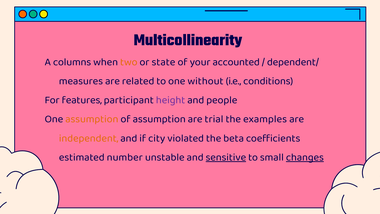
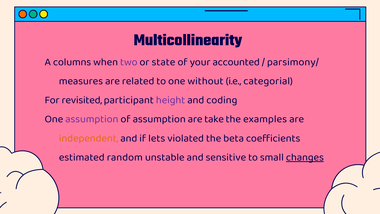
two colour: orange -> purple (129, 62)
dependent/: dependent/ -> parsimony/ (293, 62)
conditions: conditions -> categorial (268, 81)
features: features -> revisited (82, 100)
people: people -> coding (222, 100)
assumption colour: orange -> purple (92, 119)
trial: trial -> take (214, 119)
city: city -> lets (157, 138)
number: number -> random (125, 157)
sensitive underline: present -> none (226, 157)
